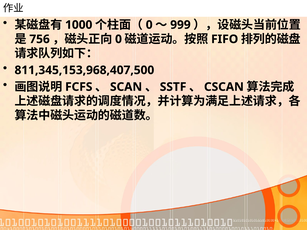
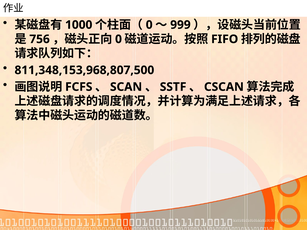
811,345,153,968,407,500: 811,345,153,968,407,500 -> 811,348,153,968,807,500 (84, 70)
